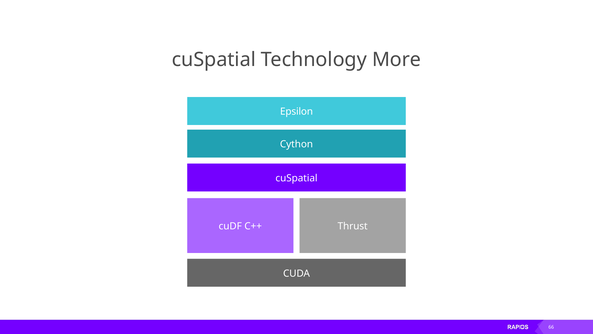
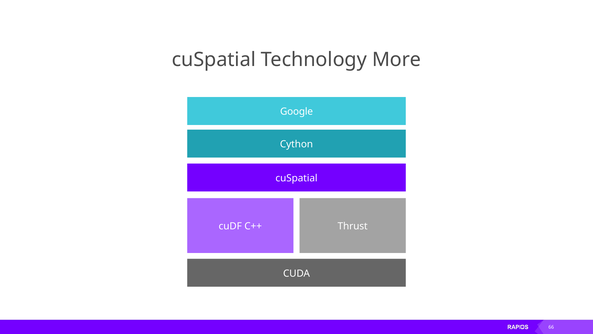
Epsilon: Epsilon -> Google (297, 112)
